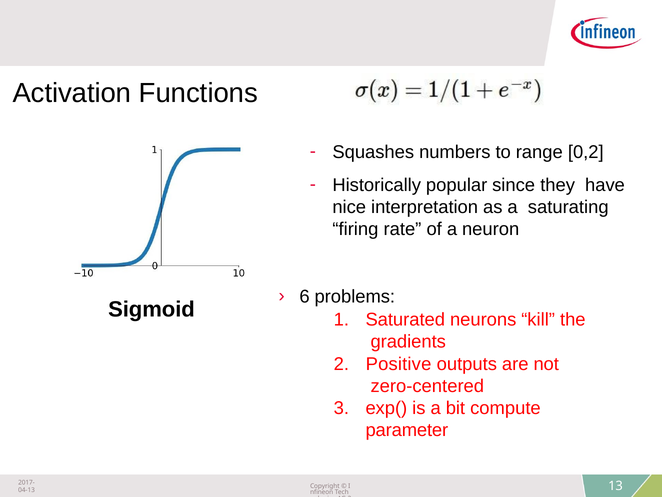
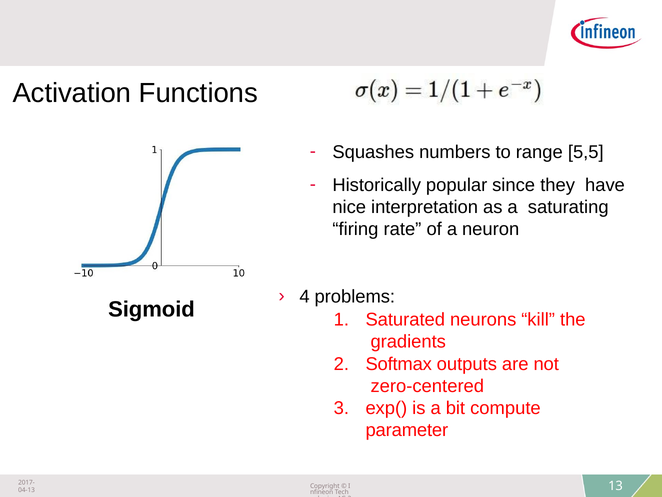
0,2: 0,2 -> 5,5 (586, 152)
6: 6 -> 4 (305, 296)
Positive: Positive -> Softmax (399, 364)
